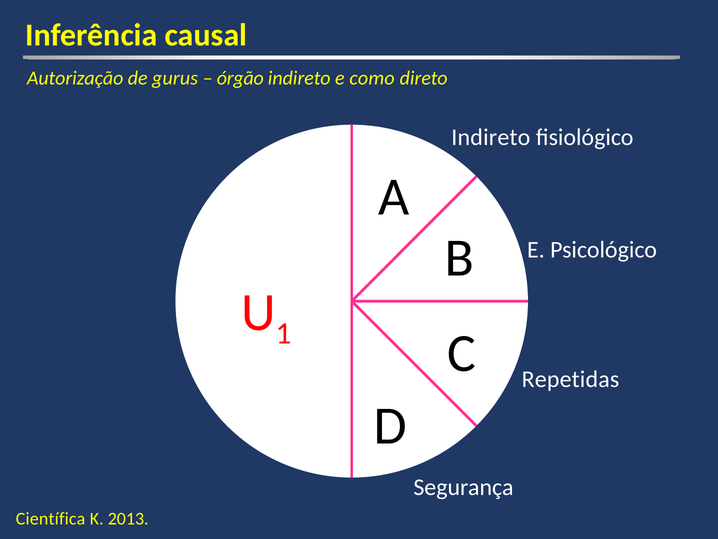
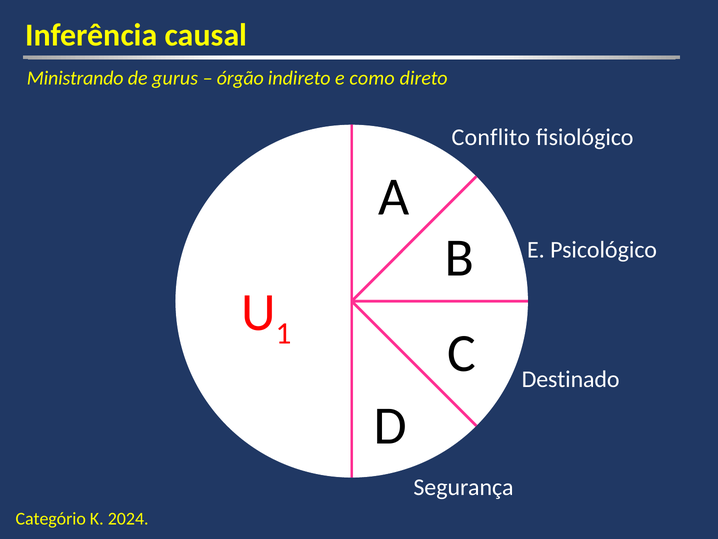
Autorização: Autorização -> Ministrando (75, 78)
Indireto: Indireto -> Conflito (491, 137)
Repetidas: Repetidas -> Destinado (571, 379)
Científica: Científica -> Categório (51, 518)
2013: 2013 -> 2024 (128, 518)
